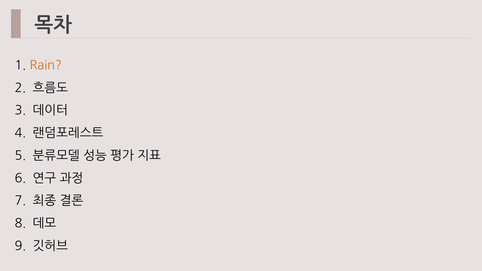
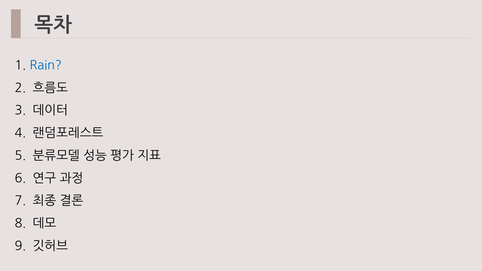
Rain colour: orange -> blue (46, 65)
